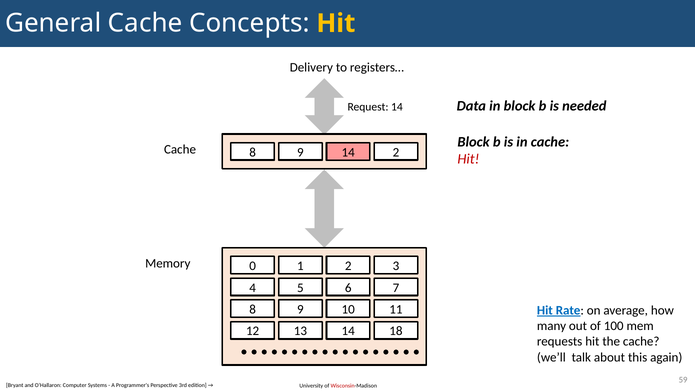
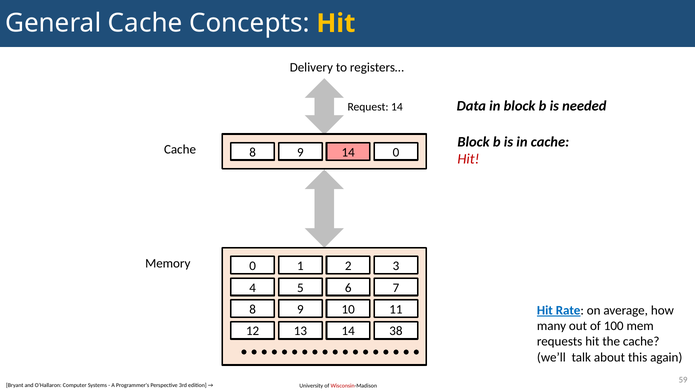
2: 2 -> 0 (396, 152)
18: 18 -> 38 (396, 331)
